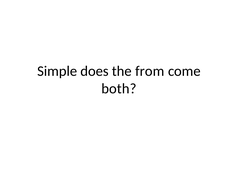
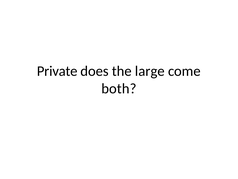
Simple: Simple -> Private (57, 71)
from: from -> large (150, 71)
